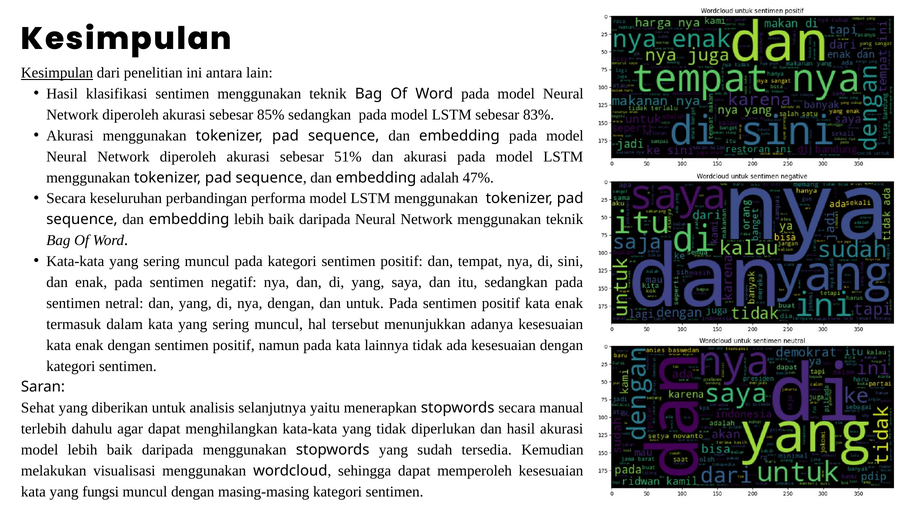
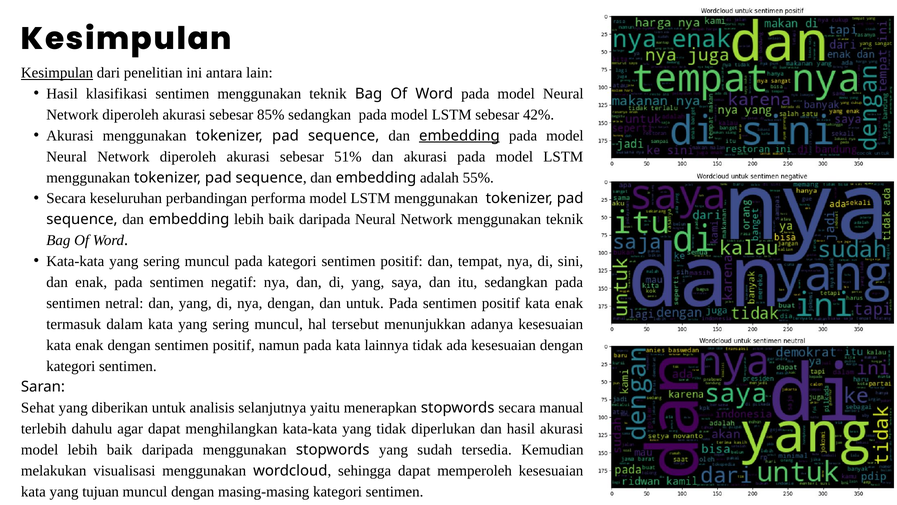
83%: 83% -> 42% (539, 115)
embedding underline: none -> present (459, 136)
47%: 47% -> 55% (478, 177)
fungsi: fungsi -> tujuan (101, 491)
